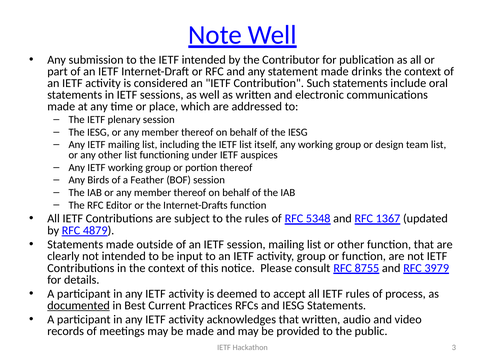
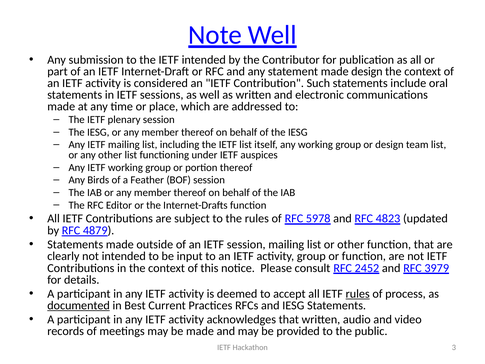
made drinks: drinks -> design (367, 71)
5348: 5348 -> 5978 (318, 219)
1367: 1367 -> 4823 (388, 219)
8755: 8755 -> 2452 (367, 268)
rules underline: none -> present (358, 294)
